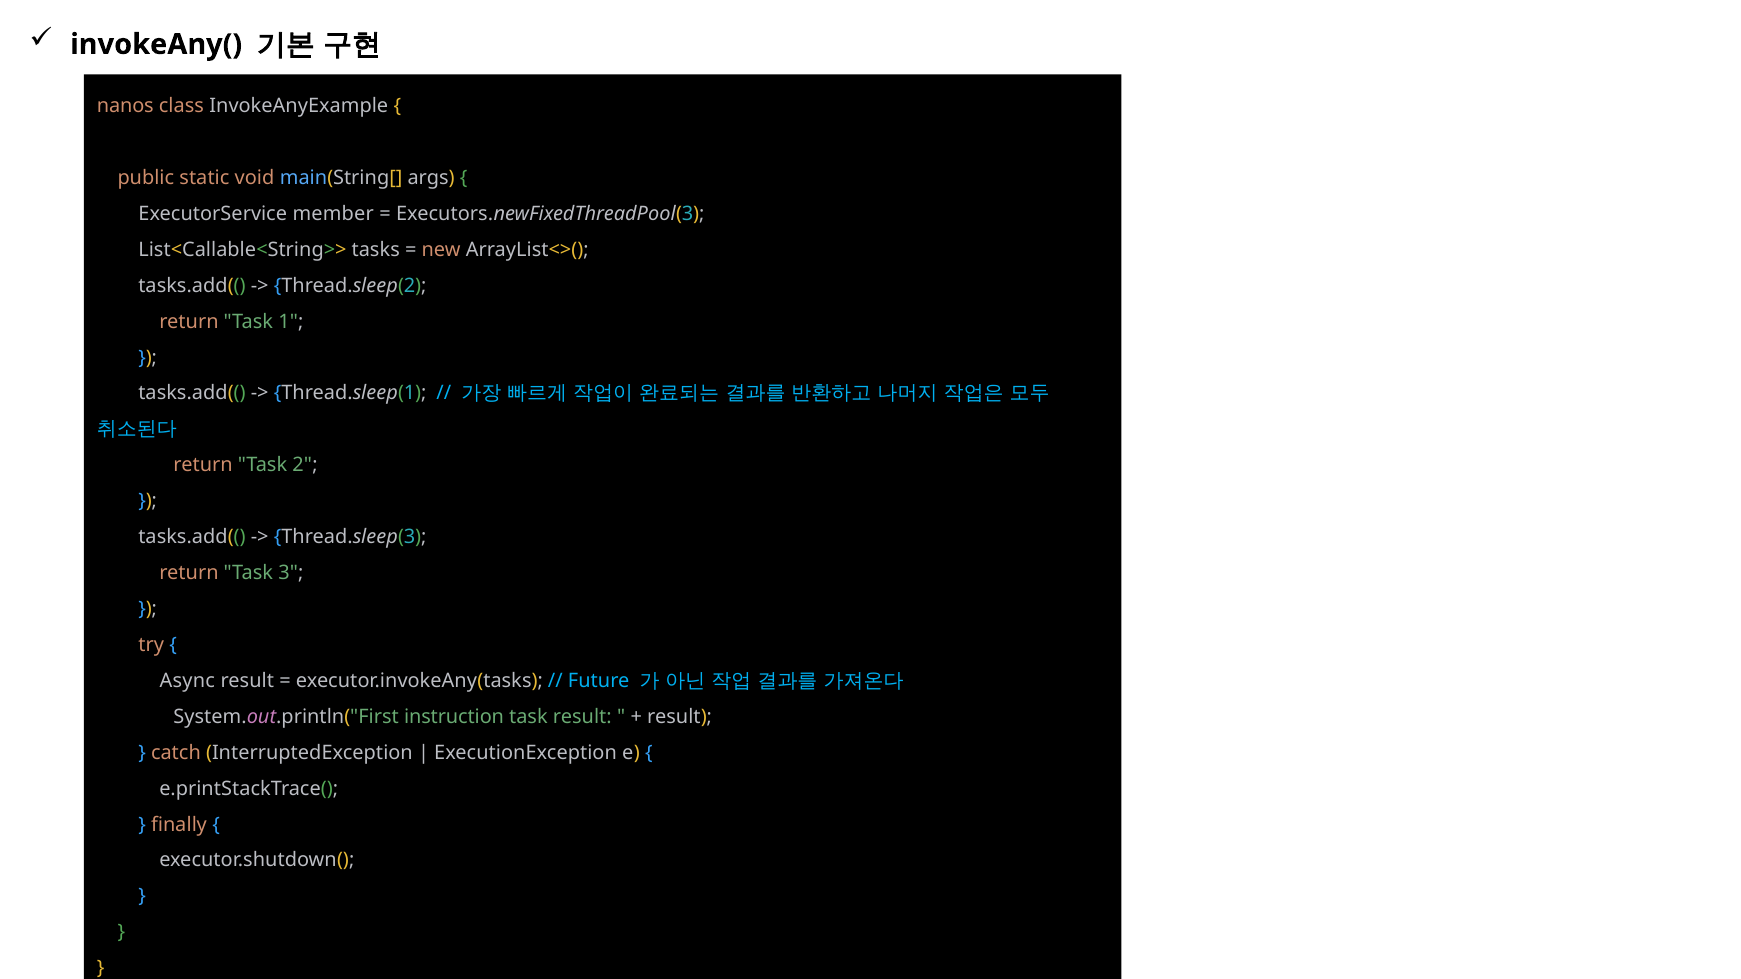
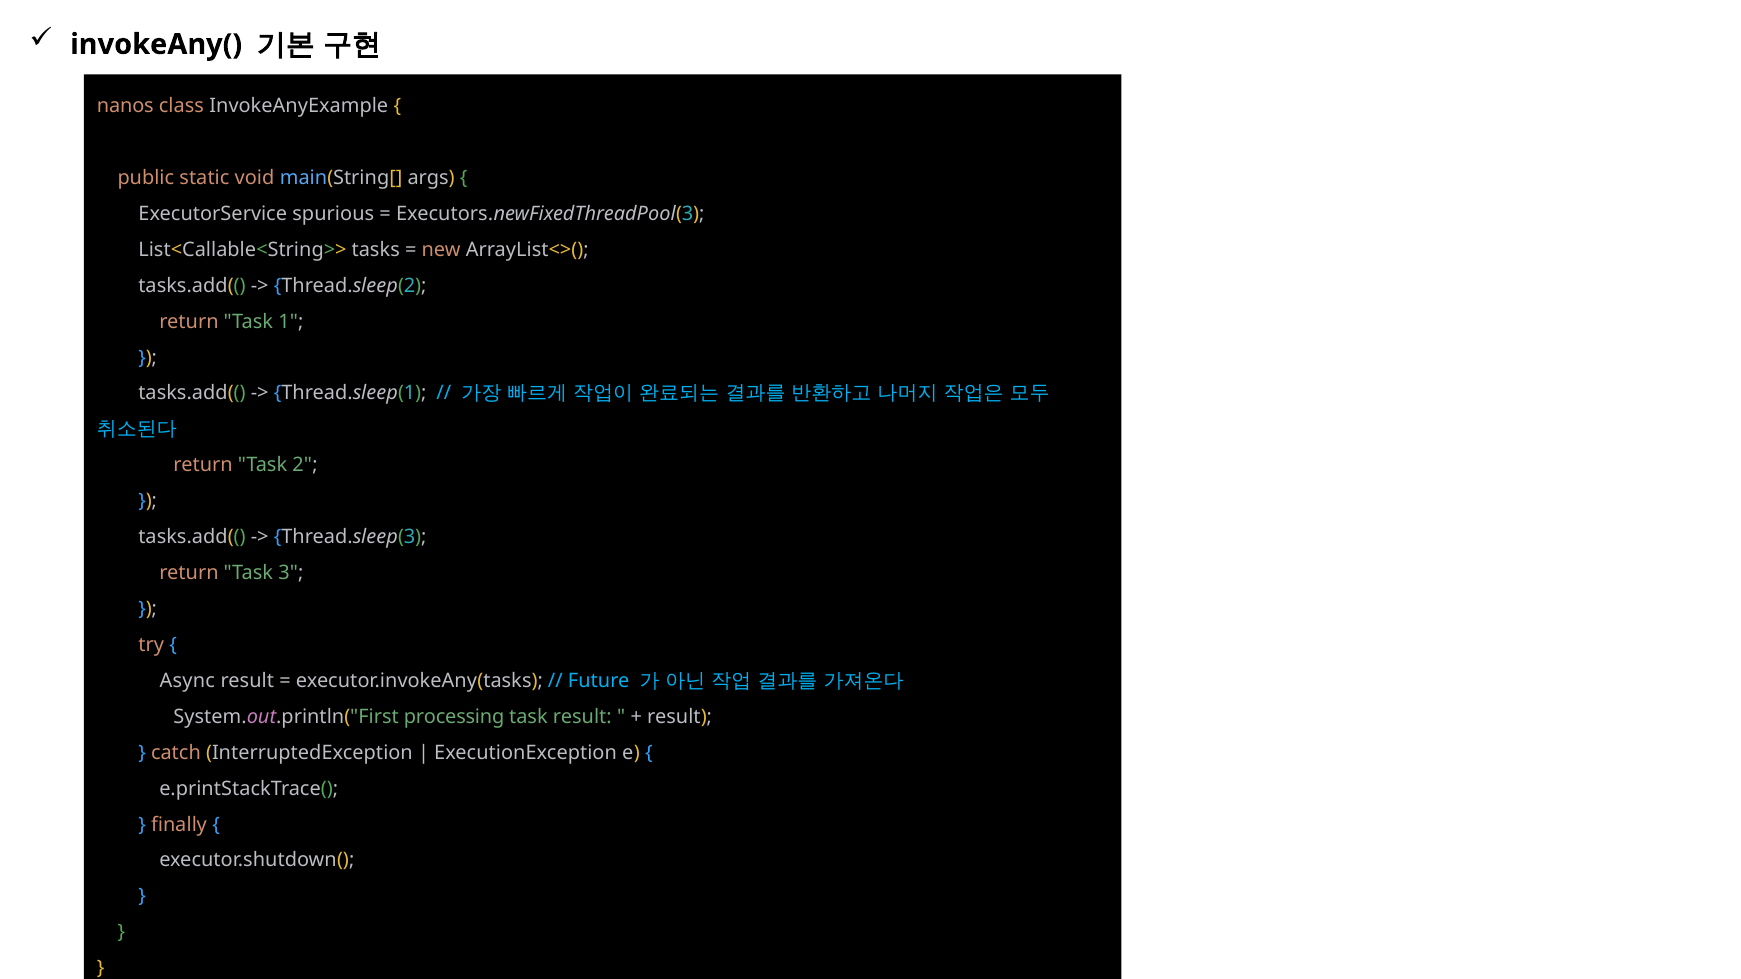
member: member -> spurious (333, 214)
instruction: instruction -> processing (454, 717)
